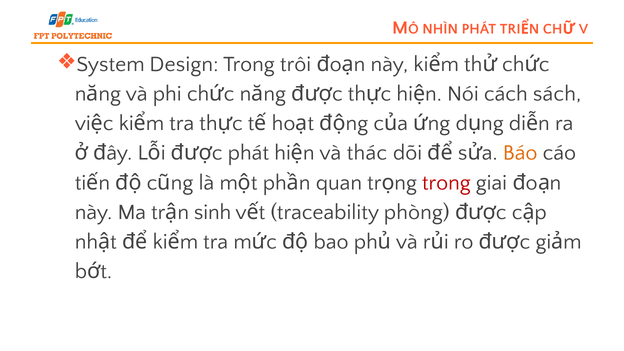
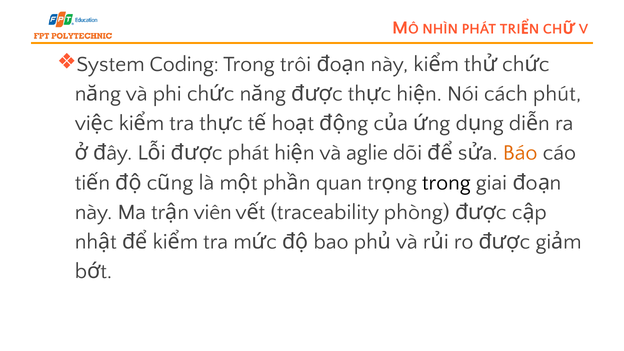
Design: Design -> Coding (184, 64)
sách: sách -> phút (557, 94)
thác: thác -> aglie (367, 153)
trong colour: red -> black (446, 182)
sinh: sinh -> viên (213, 212)
